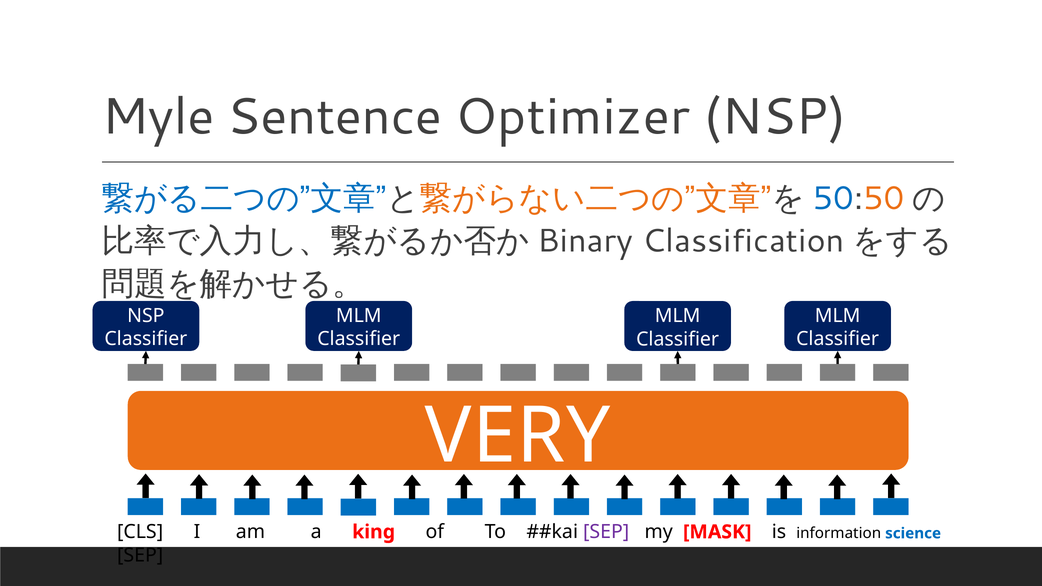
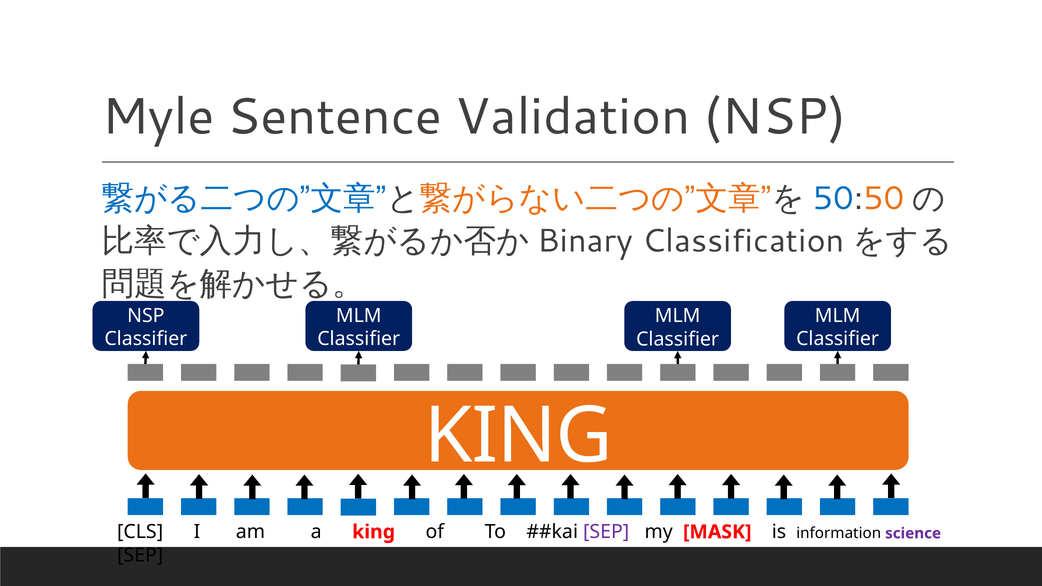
Optimizer: Optimizer -> Validation (573, 117)
VERY: VERY -> KING (518, 436)
science colour: blue -> purple (913, 533)
